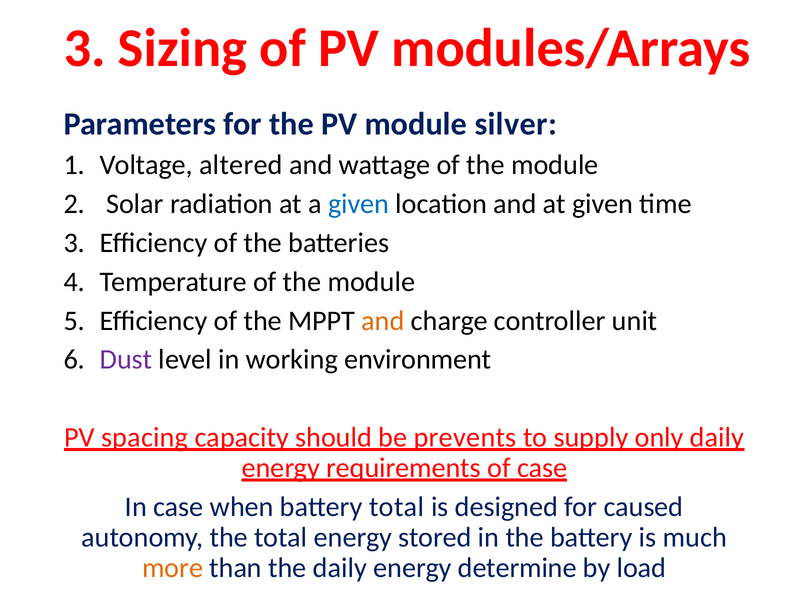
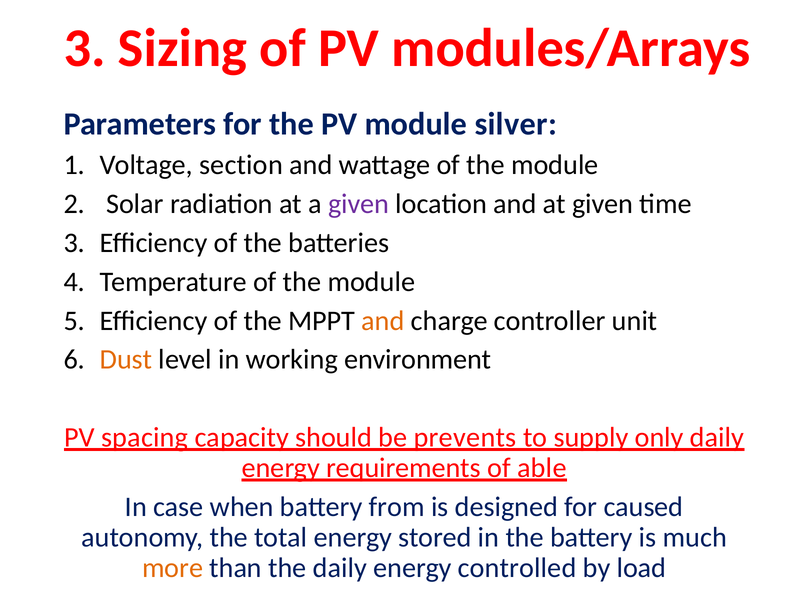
altered: altered -> section (241, 165)
given colour: blue -> purple (359, 204)
Dust colour: purple -> orange (126, 359)
of case: case -> able (542, 467)
battery total: total -> from (397, 506)
determine: determine -> controlled (517, 567)
